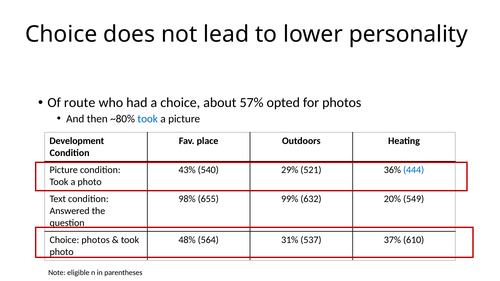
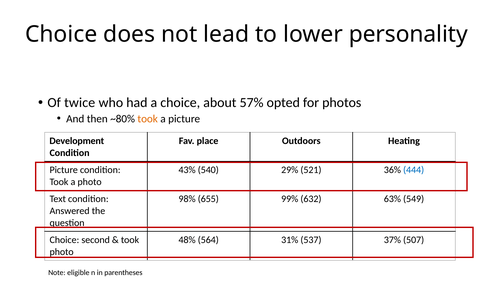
route: route -> twice (80, 103)
took colour: blue -> orange (148, 119)
20%: 20% -> 63% (392, 199)
Choice photos: photos -> second (96, 240)
610: 610 -> 507 (414, 240)
